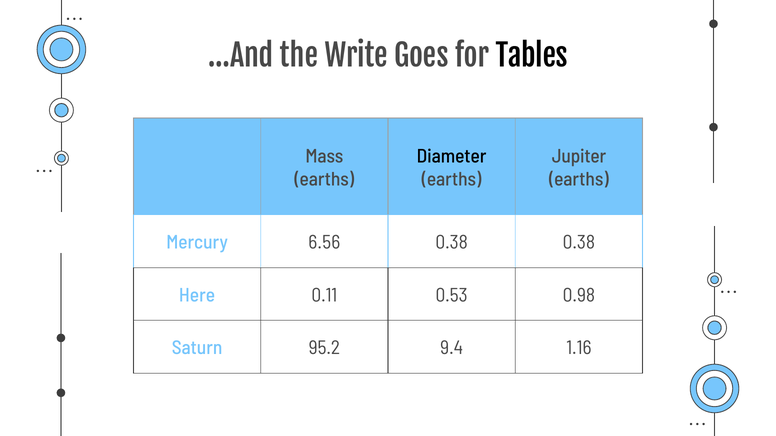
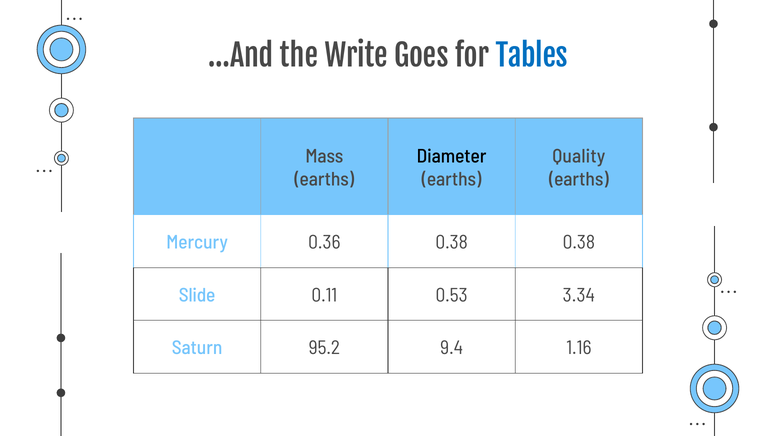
Tables colour: black -> blue (532, 57)
Jupiter: Jupiter -> Quality (579, 156)
6.56: 6.56 -> 0.36 (324, 243)
Here: Here -> Slide (197, 296)
0.98: 0.98 -> 3.34 (579, 296)
